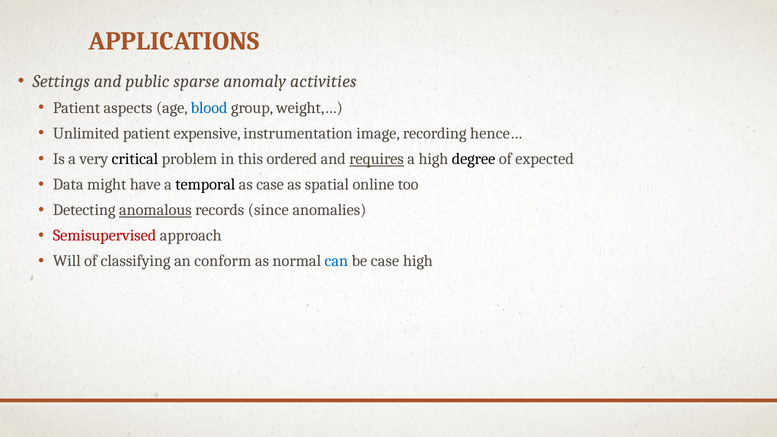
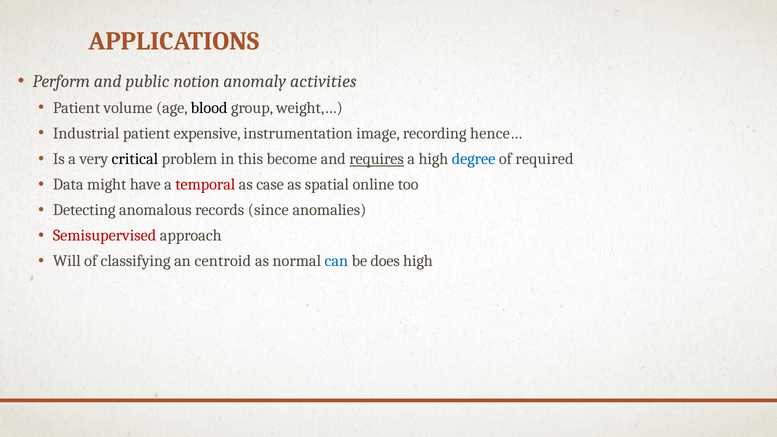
Settings: Settings -> Perform (61, 81)
sparse: sparse -> notion (197, 81)
aspects: aspects -> volume (128, 108)
blood colour: blue -> black (209, 108)
Unlimited: Unlimited -> Industrial (86, 133)
ordered: ordered -> become (292, 159)
degree colour: black -> blue (474, 159)
expected: expected -> required (545, 159)
temporal colour: black -> red (205, 184)
anomalous underline: present -> none (155, 210)
conform: conform -> centroid (223, 261)
be case: case -> does (385, 261)
